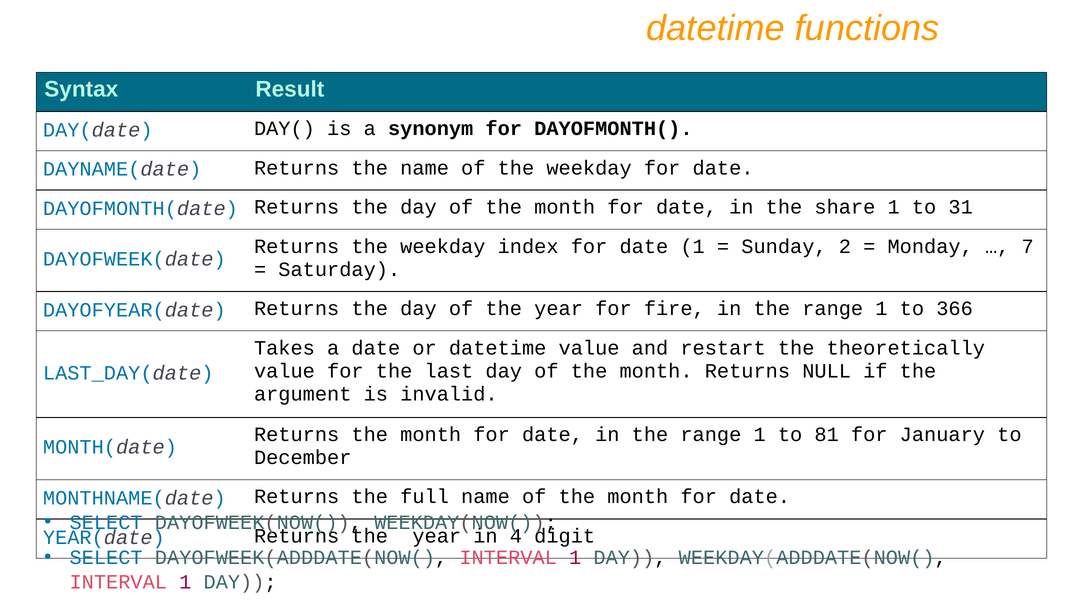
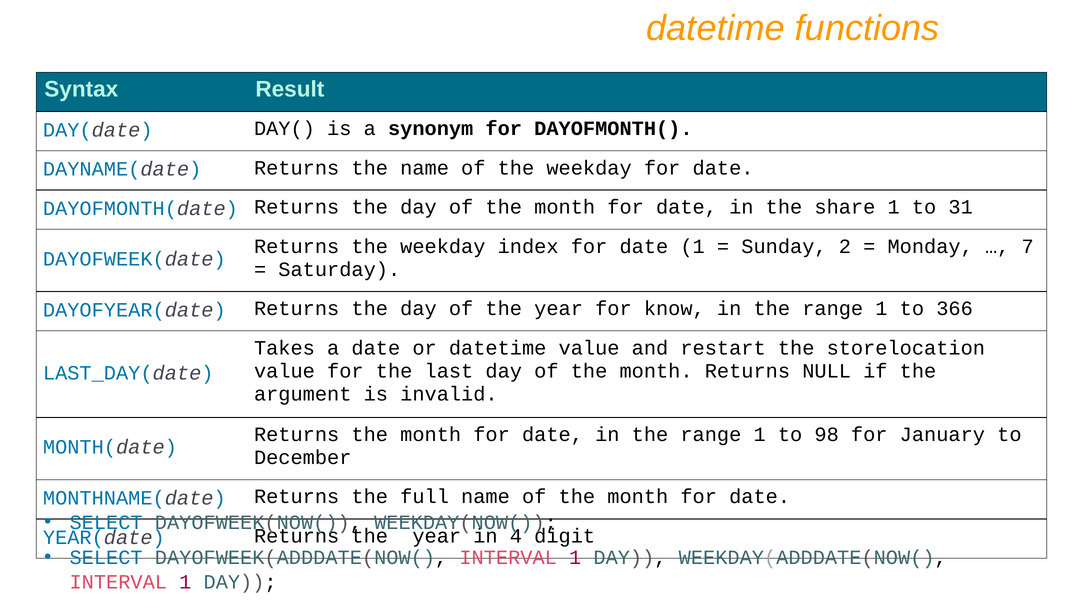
fire: fire -> know (674, 309)
theoretically: theoretically -> storelocation (906, 348)
81: 81 -> 98 (827, 435)
